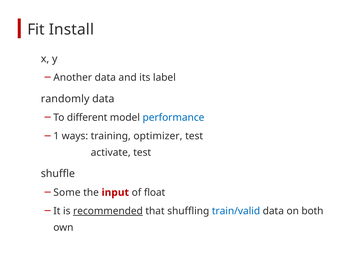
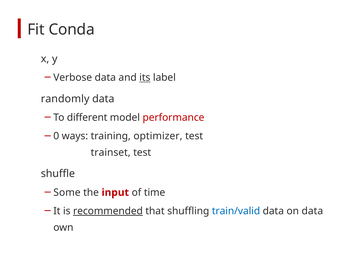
Install: Install -> Conda (72, 30)
Another: Another -> Verbose (73, 78)
its underline: none -> present (145, 78)
performance colour: blue -> red (173, 118)
1: 1 -> 0 (56, 136)
activate: activate -> trainset (111, 153)
float: float -> time (155, 193)
on both: both -> data (312, 211)
